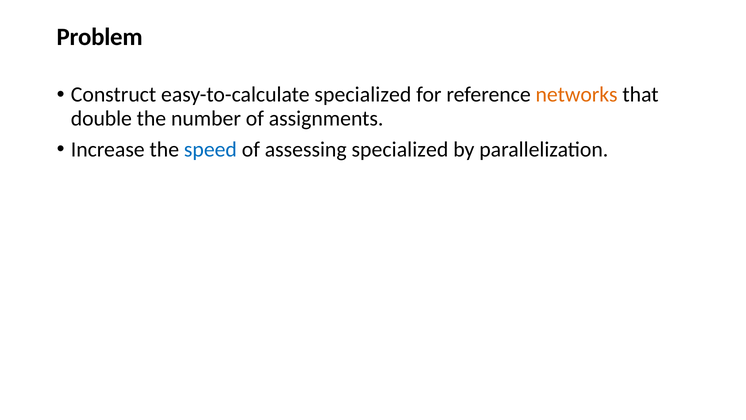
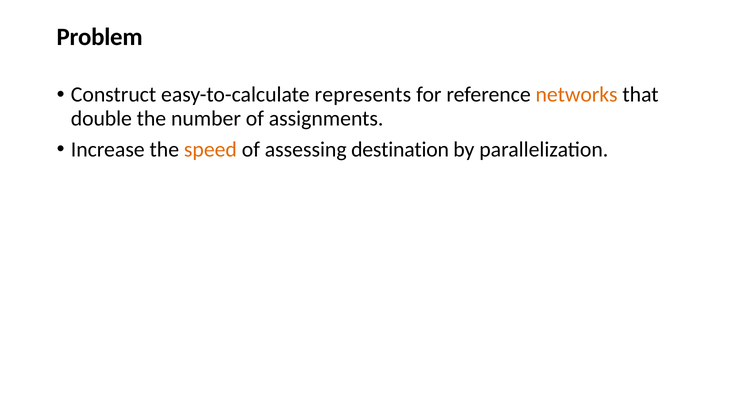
easy-to-calculate specialized: specialized -> represents (363, 95)
speed colour: blue -> orange (210, 149)
assessing specialized: specialized -> destination (400, 149)
